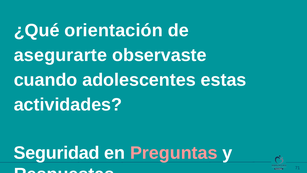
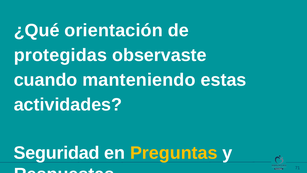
asegurarte: asegurarte -> protegidas (60, 55)
adolescentes: adolescentes -> manteniendo (139, 80)
Preguntas colour: pink -> yellow (174, 153)
